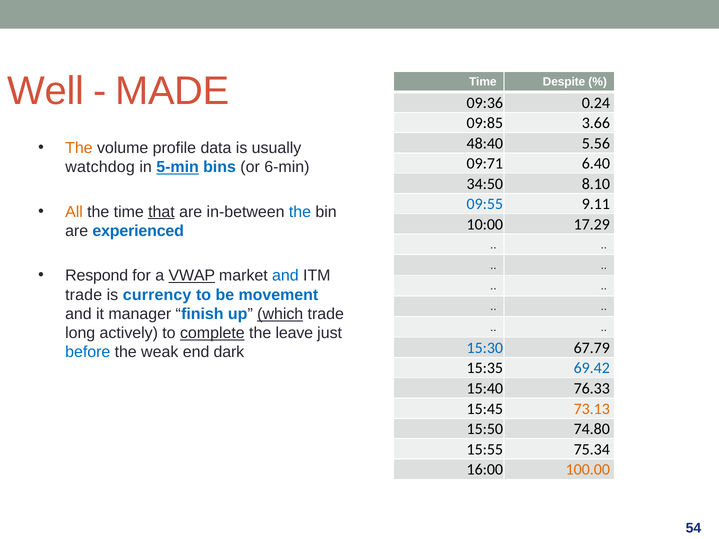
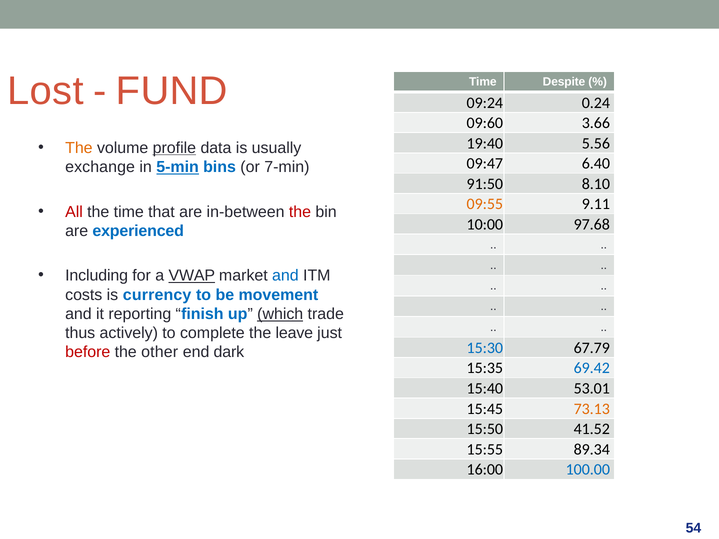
Well: Well -> Lost (45, 91)
MADE: MADE -> FUND (172, 91)
09:36: 09:36 -> 09:24 (485, 103)
09:85: 09:85 -> 09:60 (485, 123)
48:40: 48:40 -> 19:40 (485, 143)
profile underline: none -> present (174, 148)
09:71: 09:71 -> 09:47 (485, 164)
watchdog: watchdog -> exchange (100, 167)
6-min: 6-min -> 7-min (287, 167)
34:50: 34:50 -> 91:50 (485, 184)
09:55 colour: blue -> orange (485, 204)
All colour: orange -> red (74, 212)
that underline: present -> none (161, 212)
the colour: blue -> red (300, 212)
17.29: 17.29 -> 97.68 (592, 225)
Respond: Respond -> Including (97, 276)
trade: trade -> costs (84, 295)
manager: manager -> reporting (140, 314)
long: long -> thus (80, 333)
complete underline: present -> none (212, 333)
before colour: blue -> red (88, 352)
weak: weak -> other (160, 352)
76.33: 76.33 -> 53.01 (592, 389)
74.80: 74.80 -> 41.52 (592, 429)
75.34: 75.34 -> 89.34 (592, 450)
100.00 colour: orange -> blue (588, 470)
